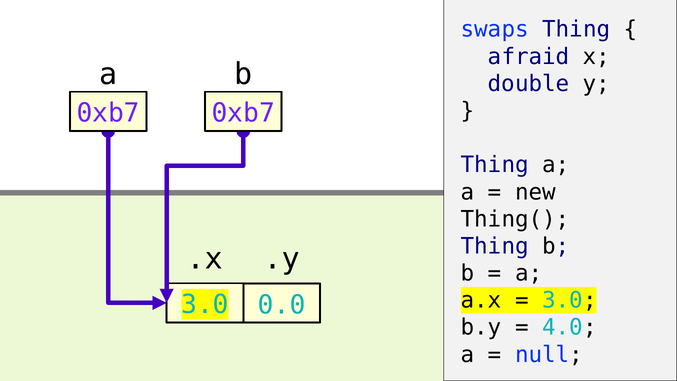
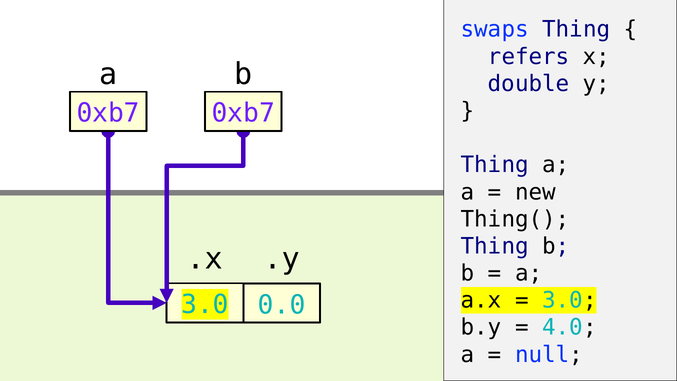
afraid: afraid -> refers (529, 57)
